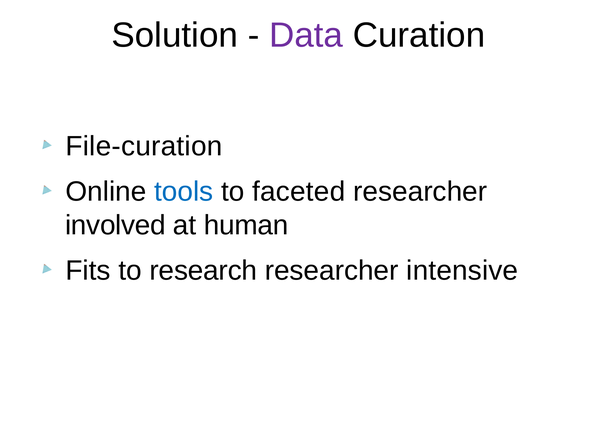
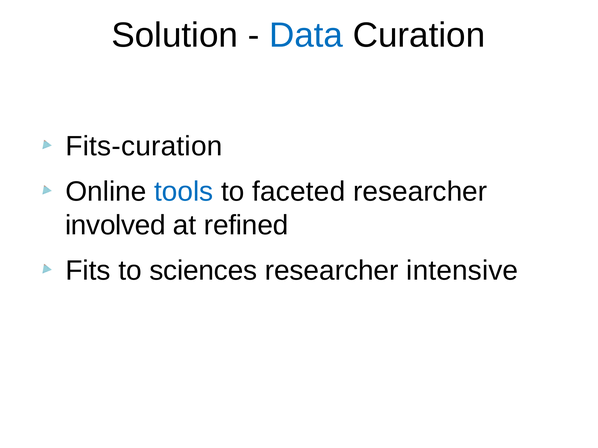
Data colour: purple -> blue (306, 35)
File-curation: File-curation -> Fits-curation (144, 146)
human: human -> refined (246, 225)
research: research -> sciences (203, 271)
